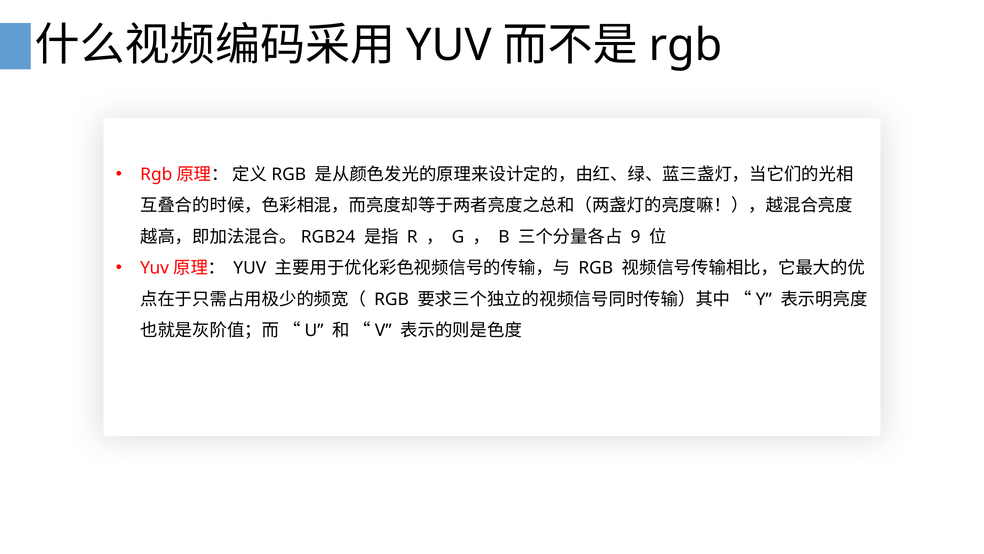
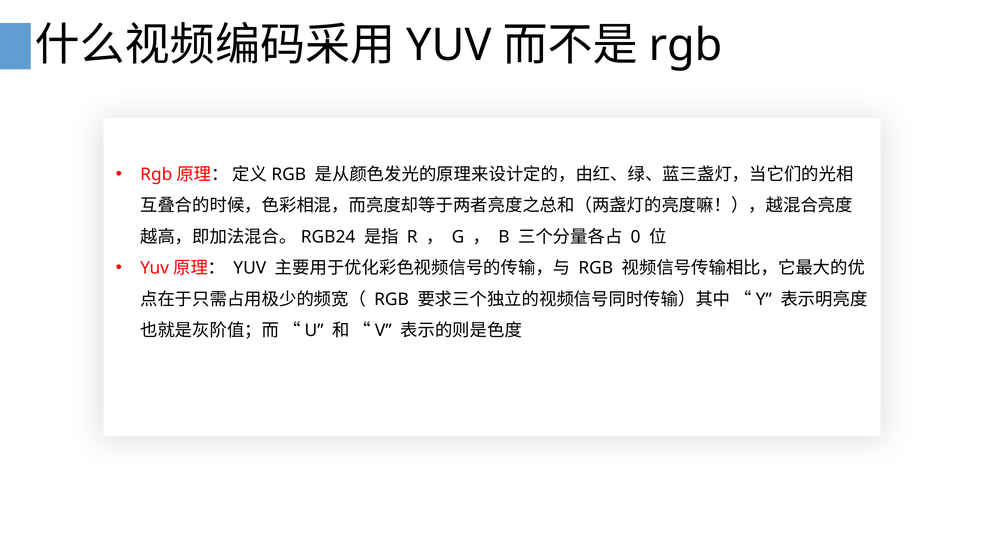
9: 9 -> 0 (635, 237)
